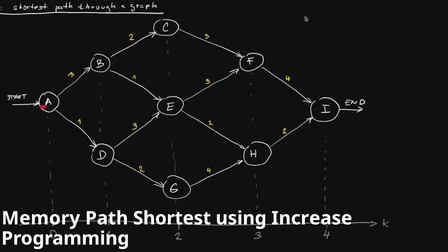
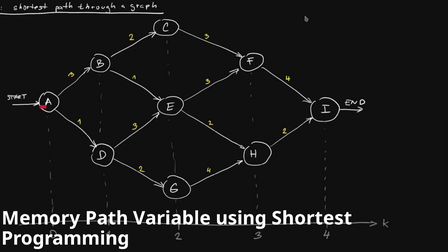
Shortest: Shortest -> Variable (172, 218)
Increase: Increase -> Shortest (312, 218)
